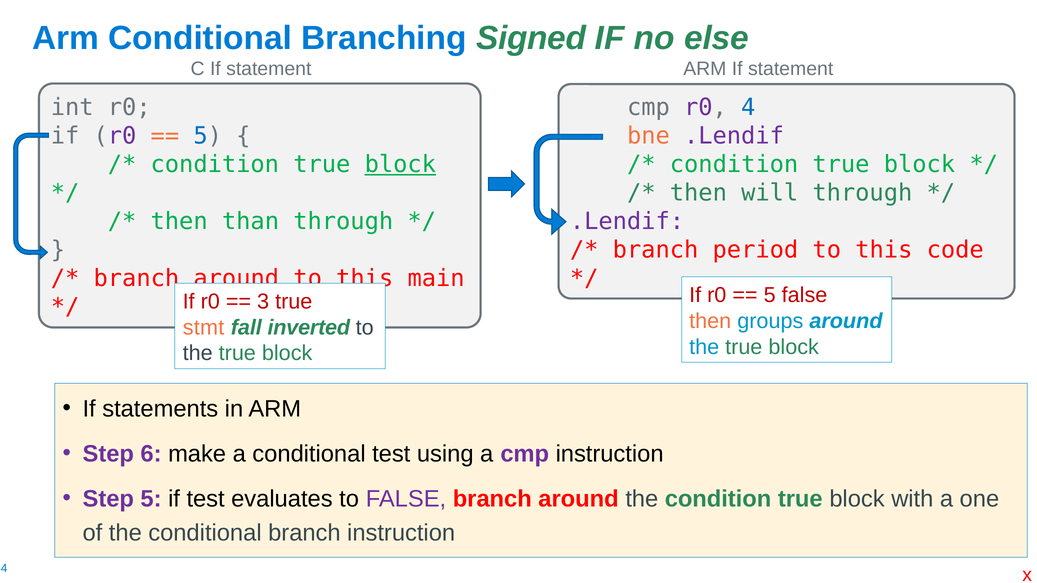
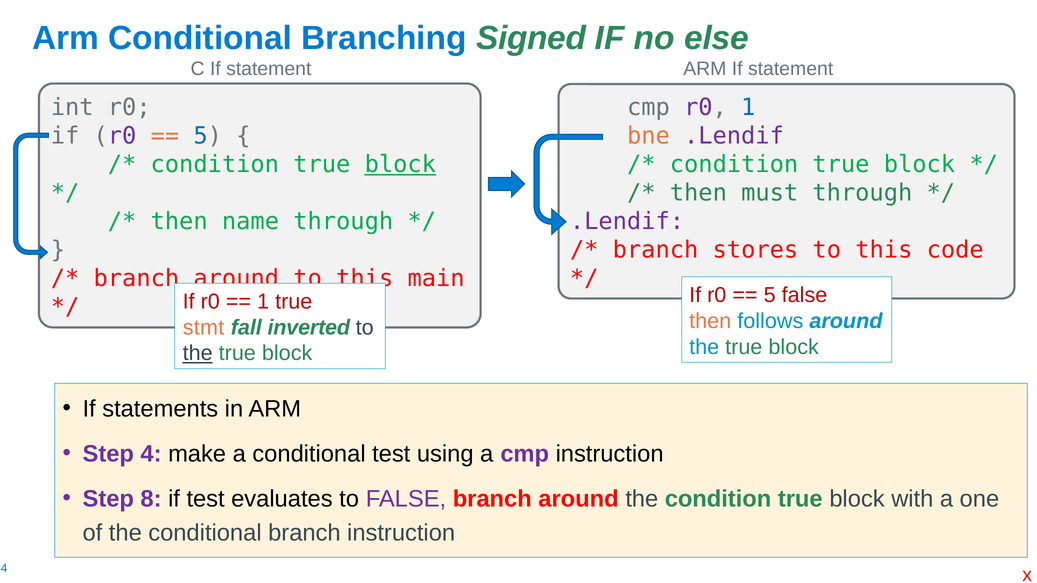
r0 4: 4 -> 1 (748, 108)
will: will -> must (770, 193)
than: than -> name (251, 221)
period: period -> stores (755, 250)
3: 3 -> 1 (263, 302)
groups: groups -> follows (770, 321)
the underline: none -> present (198, 354)
6: 6 -> 4 (151, 454)
Step 5: 5 -> 8 (151, 499)
